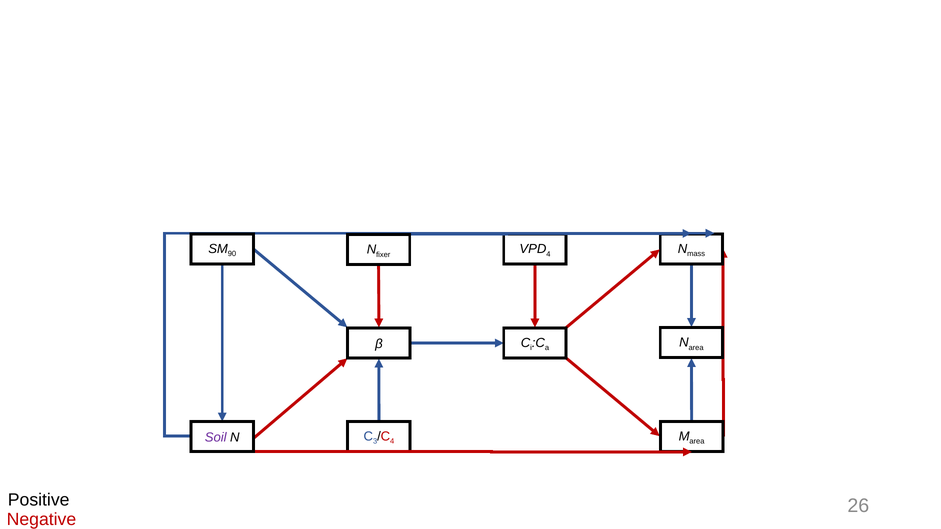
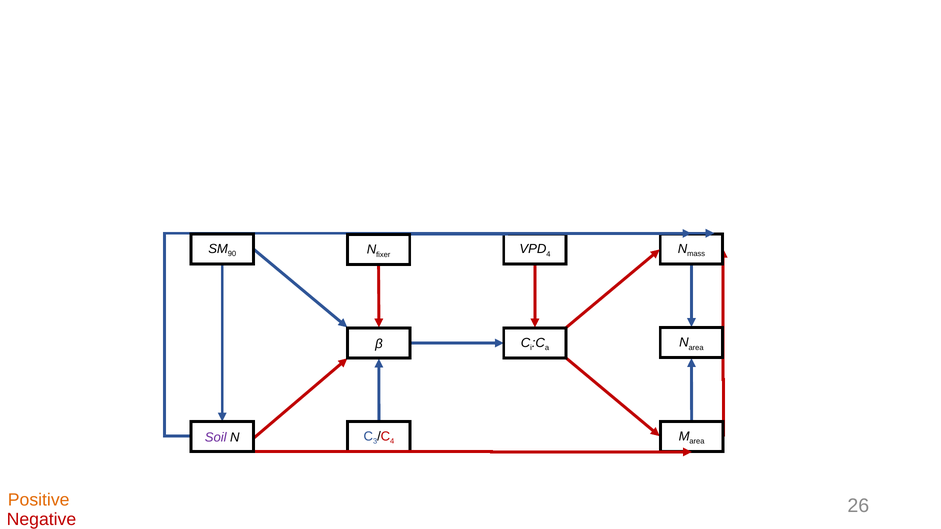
Positive colour: black -> orange (39, 500)
